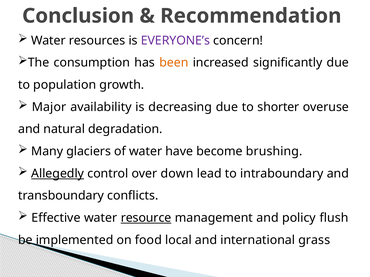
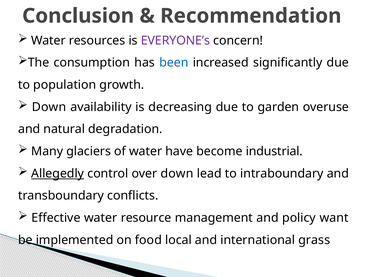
been colour: orange -> blue (174, 63)
Major: Major -> Down (49, 107)
shorter: shorter -> garden (278, 107)
brushing: brushing -> industrial (274, 152)
resource underline: present -> none (146, 218)
flush: flush -> want (334, 218)
